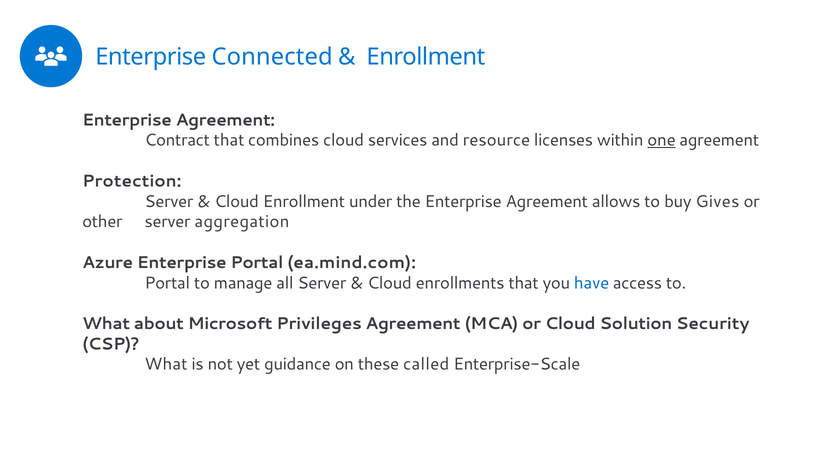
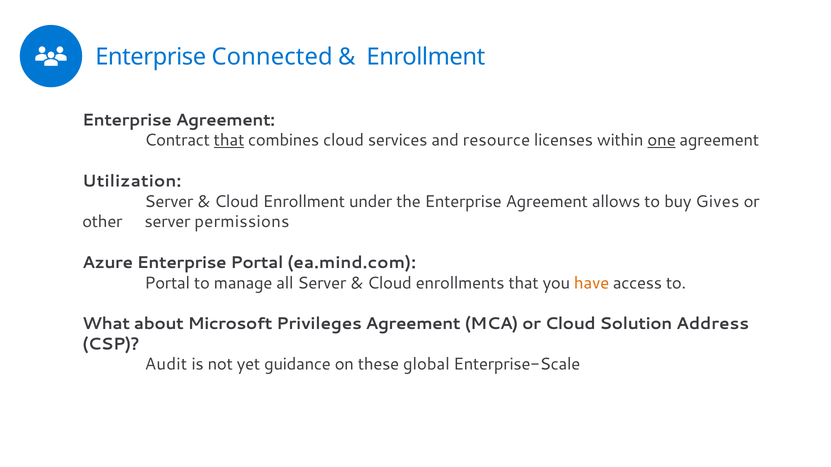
that underline: none -> present (229, 141)
Protection: Protection -> Utilization (132, 181)
aggregation: aggregation -> permissions (242, 222)
have colour: blue -> orange (592, 283)
Security: Security -> Address (713, 324)
What: What -> Audit (166, 365)
called: called -> global (426, 365)
